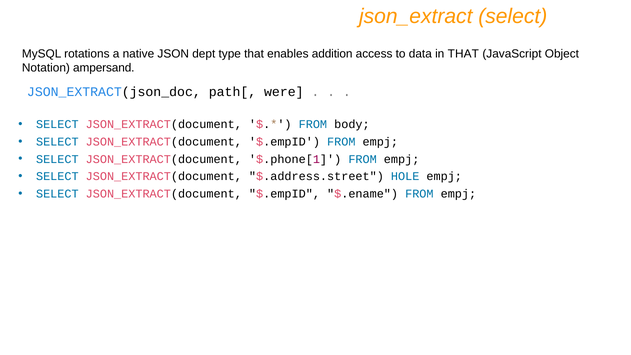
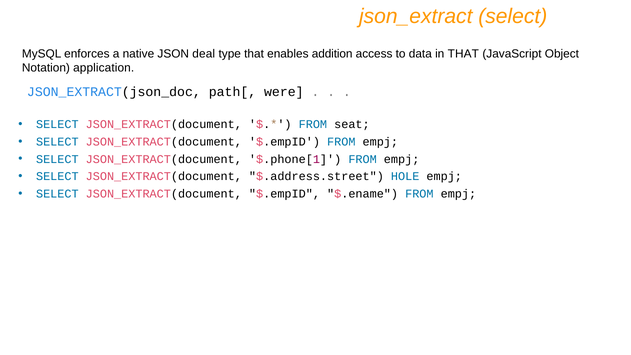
rotations: rotations -> enforces (87, 54)
dept: dept -> deal (204, 54)
ampersand: ampersand -> application (104, 68)
body: body -> seat (352, 124)
